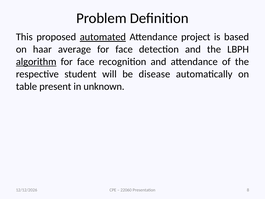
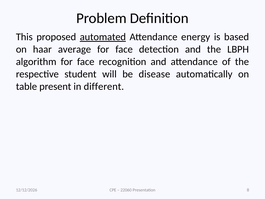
project: project -> energy (196, 37)
algorithm underline: present -> none (36, 62)
unknown: unknown -> different (104, 86)
